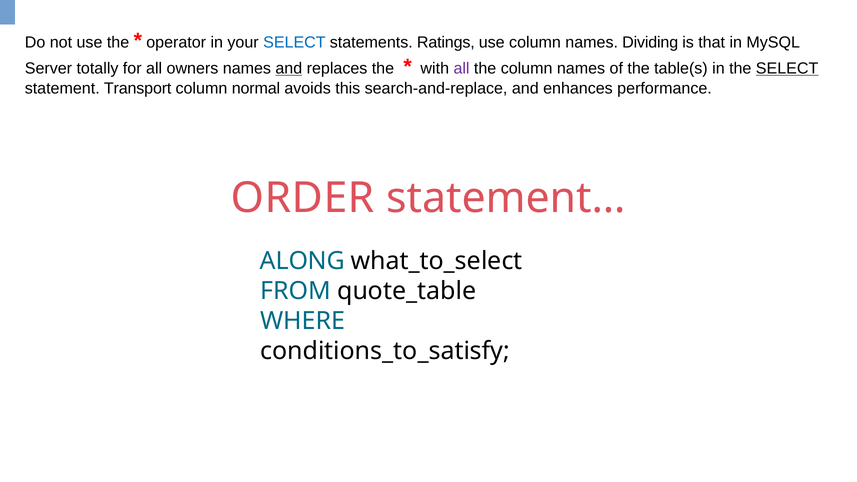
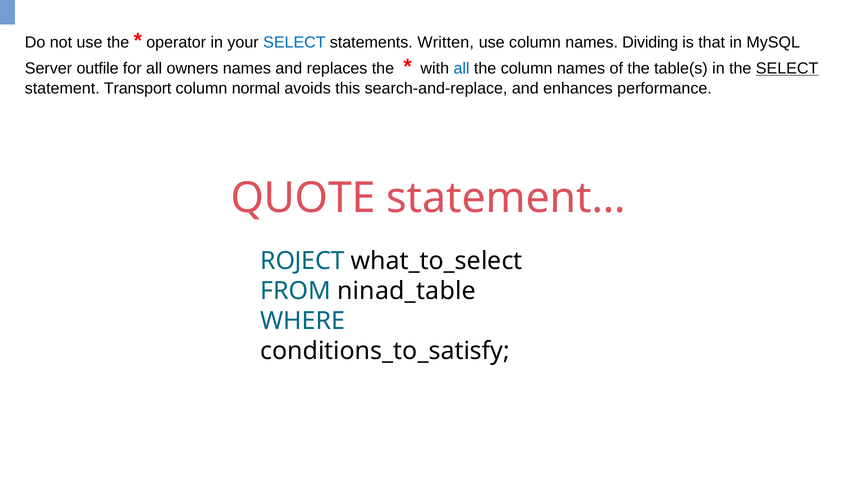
Ratings: Ratings -> Written (446, 43)
totally: totally -> outfile (98, 68)
and underline: present -> none (289, 68)
all colour: purple -> blue (462, 68)
ORDER: ORDER -> QUOTE (303, 198)
ALONG: ALONG -> ROJECT (302, 261)
quote_table: quote_table -> ninad_table (407, 291)
